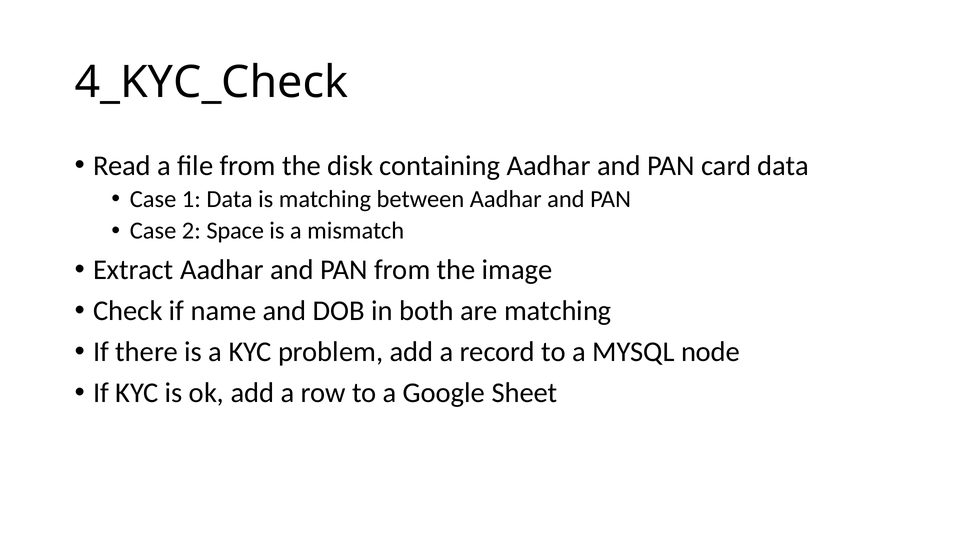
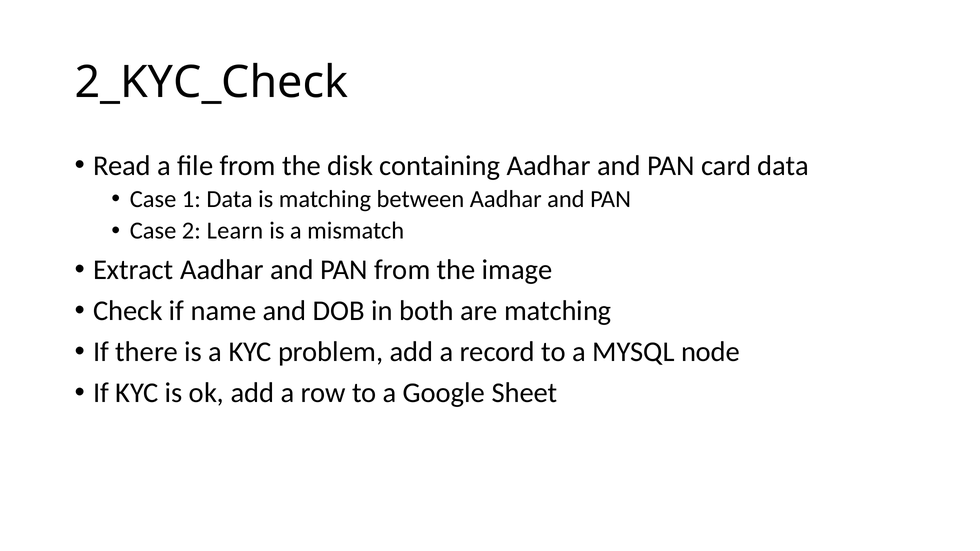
4_KYC_Check: 4_KYC_Check -> 2_KYC_Check (211, 82)
Space: Space -> Learn (235, 231)
